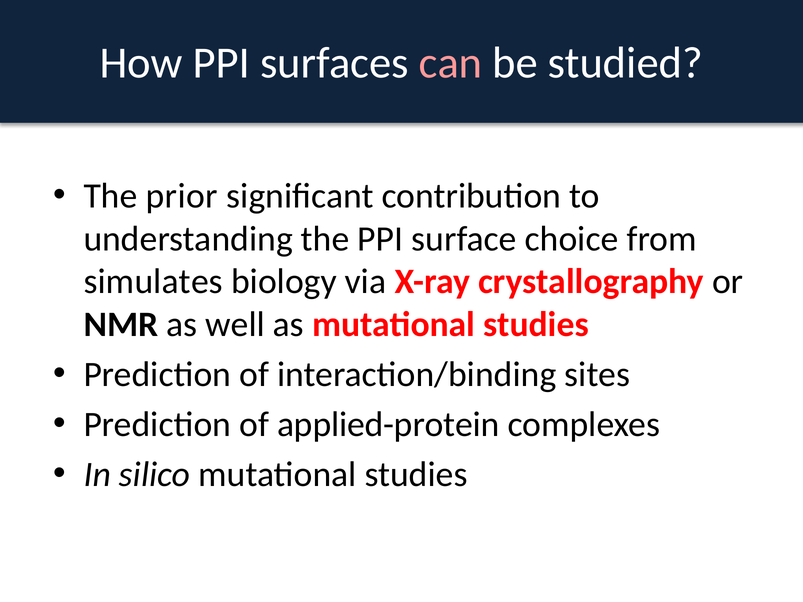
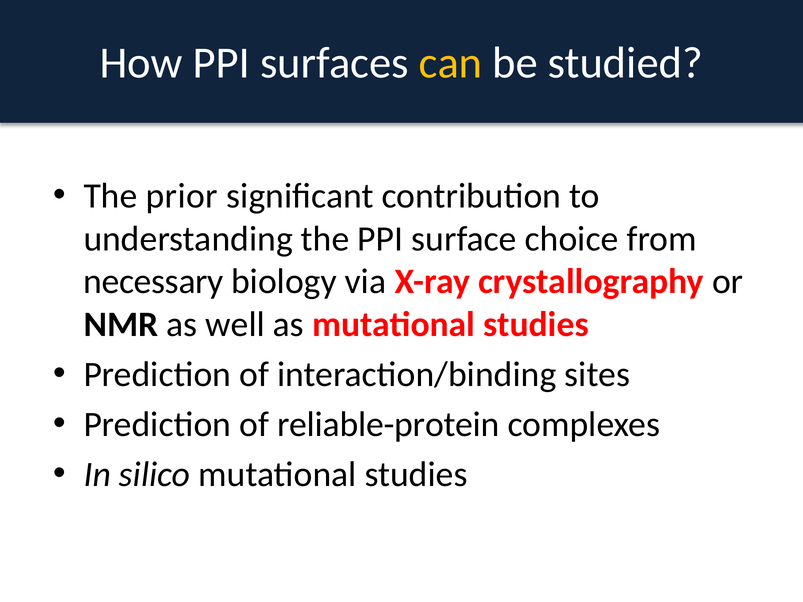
can colour: pink -> yellow (451, 63)
simulates: simulates -> necessary (153, 282)
applied-protein: applied-protein -> reliable-protein (388, 425)
